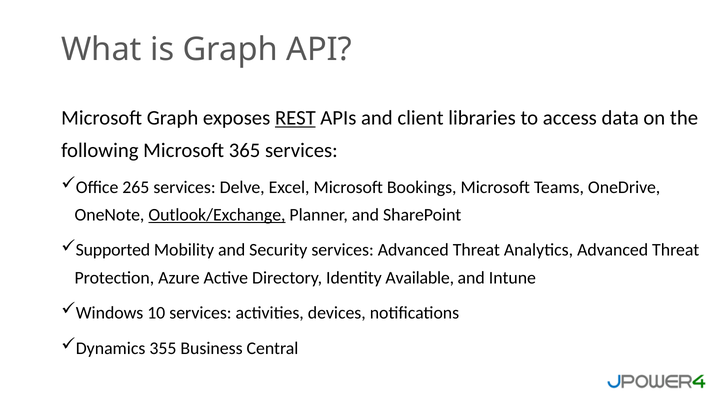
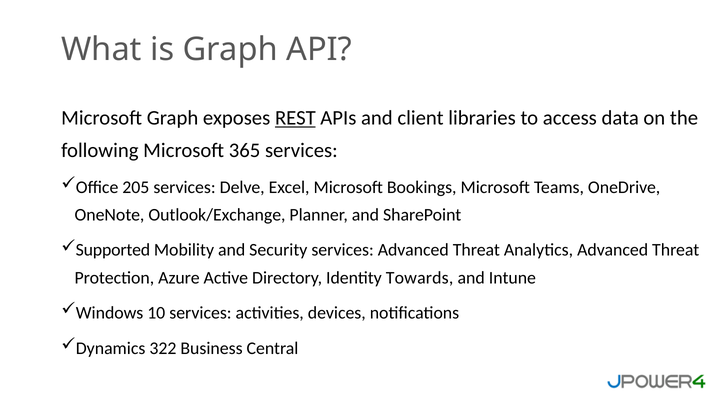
265: 265 -> 205 (136, 187)
Outlook/Exchange underline: present -> none (217, 215)
Available: Available -> Towards (420, 278)
355: 355 -> 322 (163, 349)
